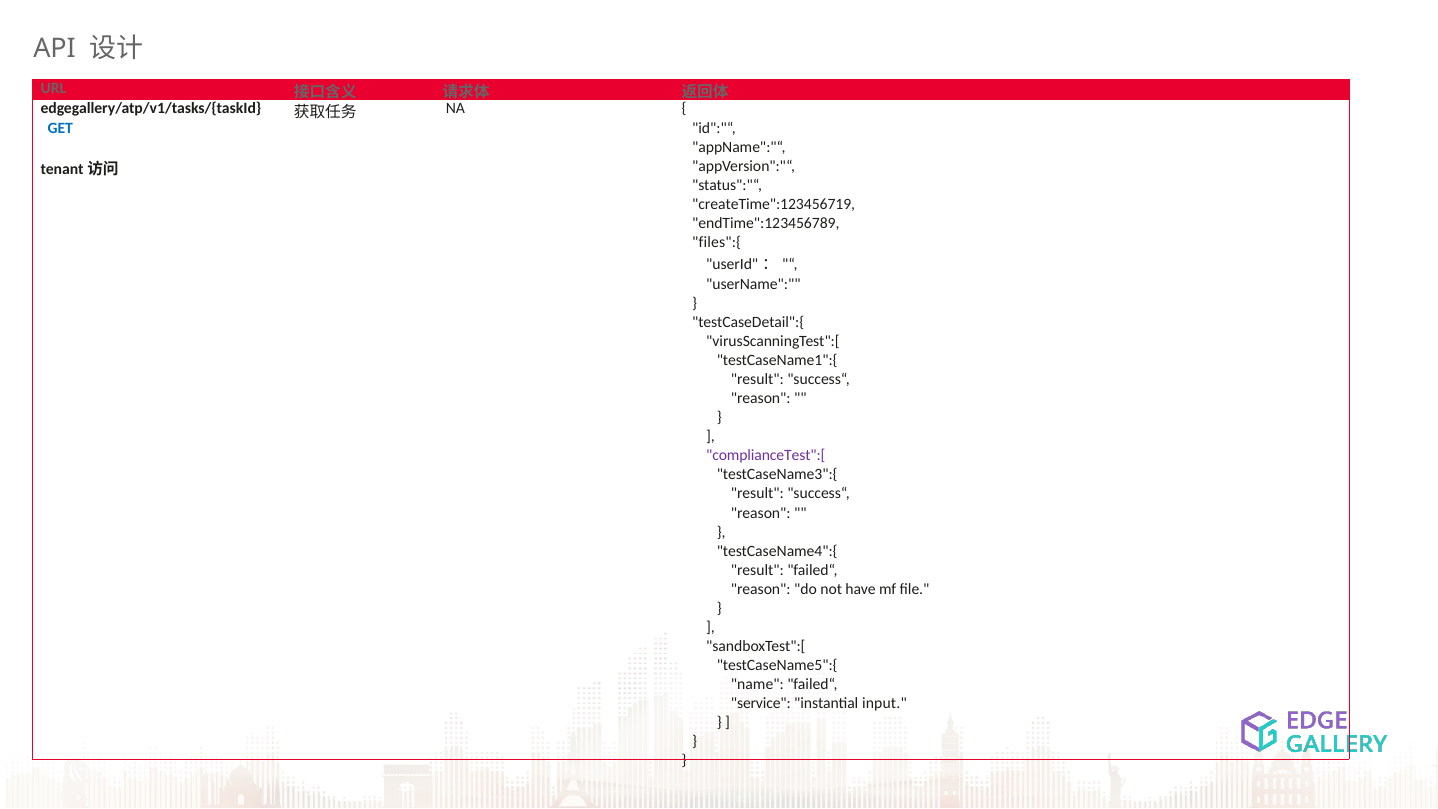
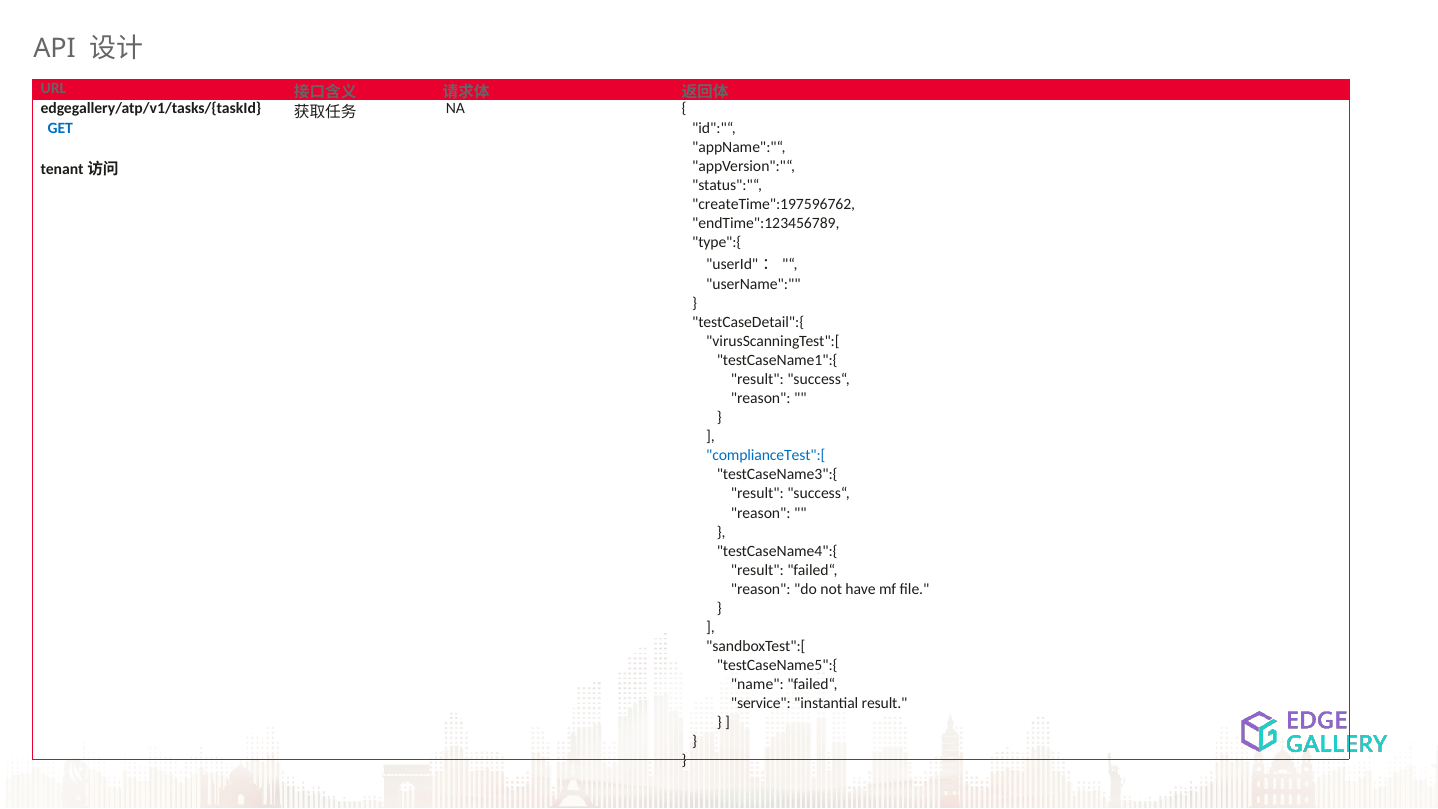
createTime":123456719: createTime":123456719 -> createTime":197596762 (774, 204)
files":{: files":{ -> type":{ (717, 242)
complianceTest":[ colour: purple -> blue (766, 455)
instantial input: input -> result (885, 703)
